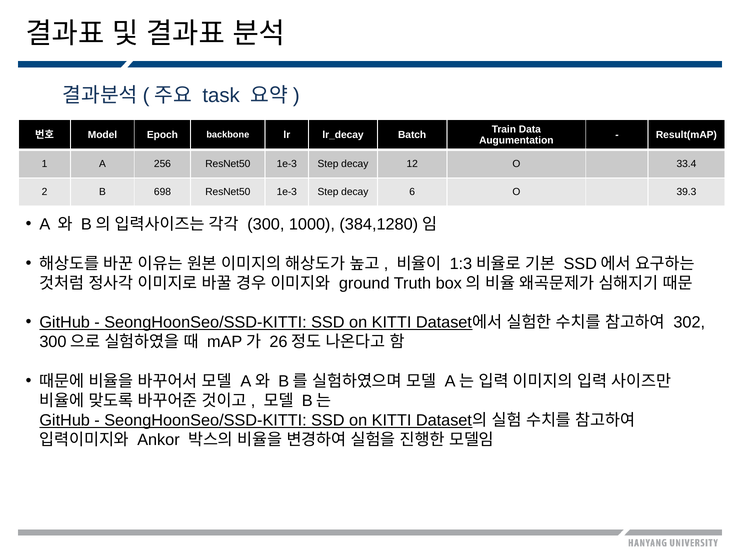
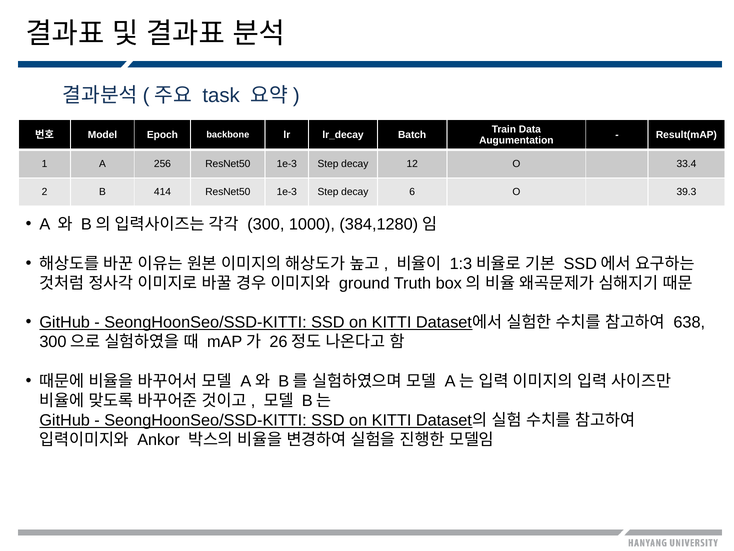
698: 698 -> 414 (162, 192)
302: 302 -> 638 (689, 322)
